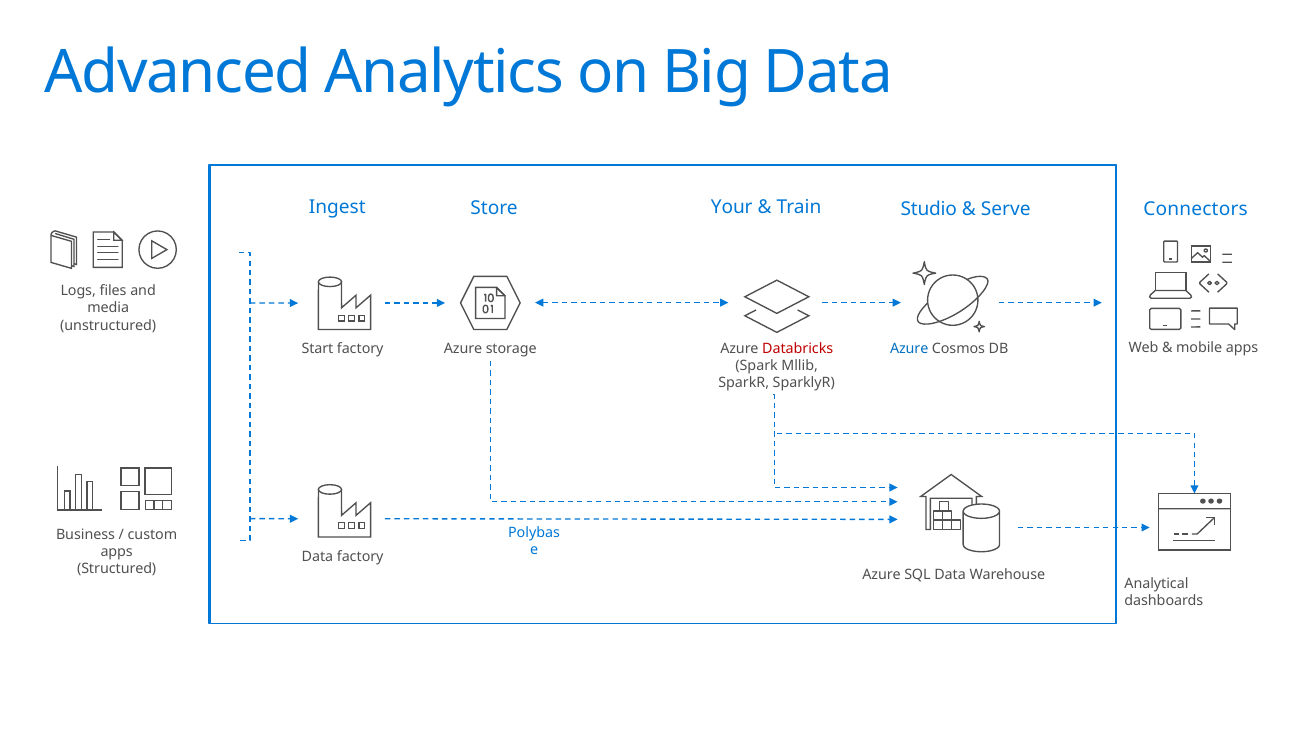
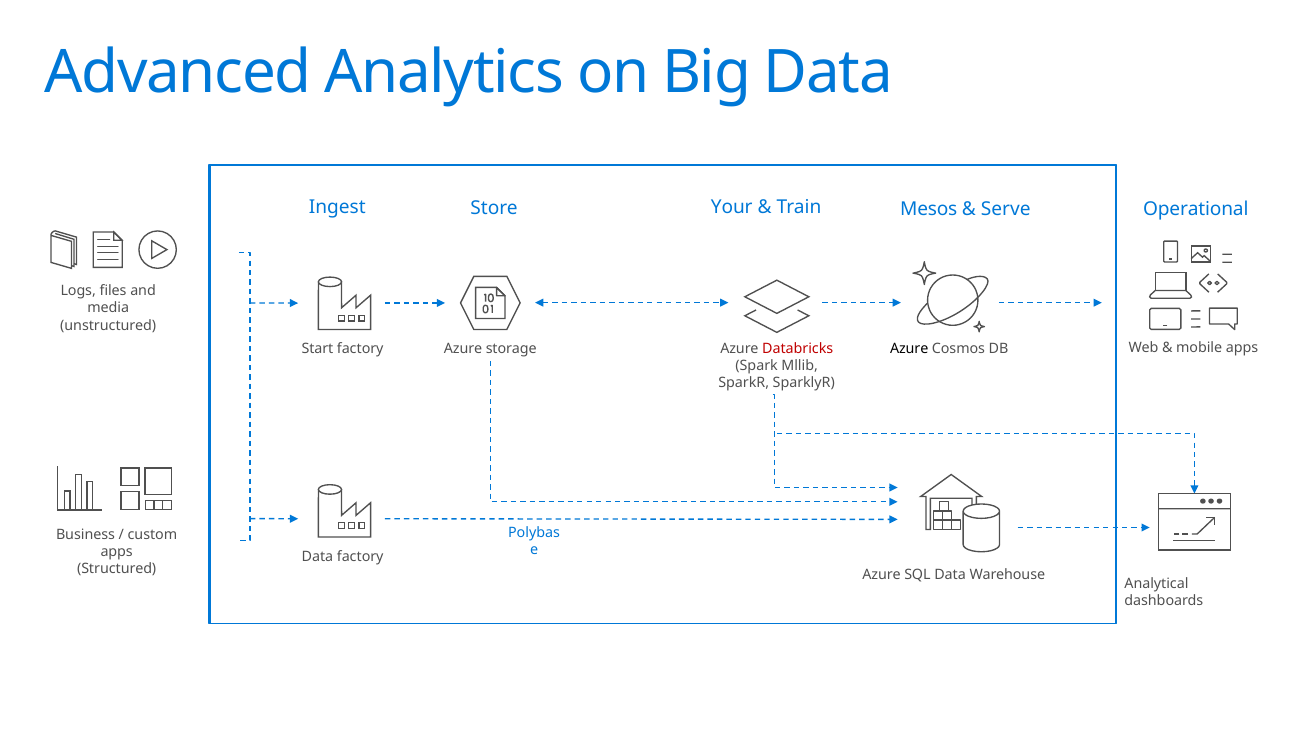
Connectors: Connectors -> Operational (1196, 209)
Studio: Studio -> Mesos (929, 209)
Azure colour: blue -> black (909, 349)
